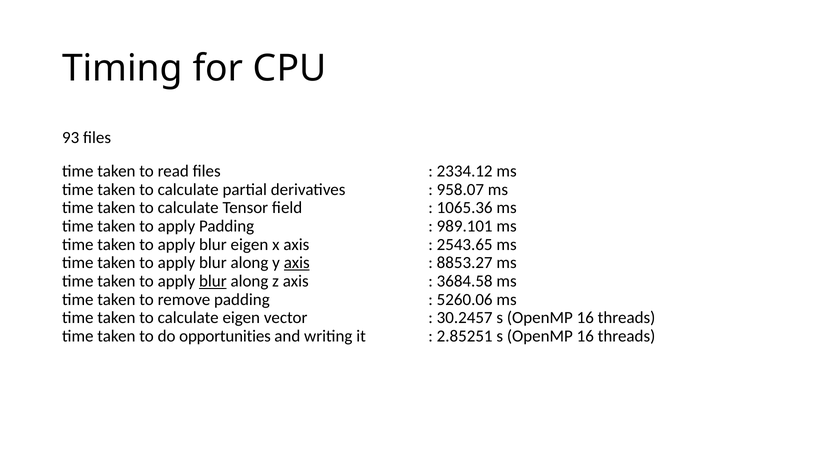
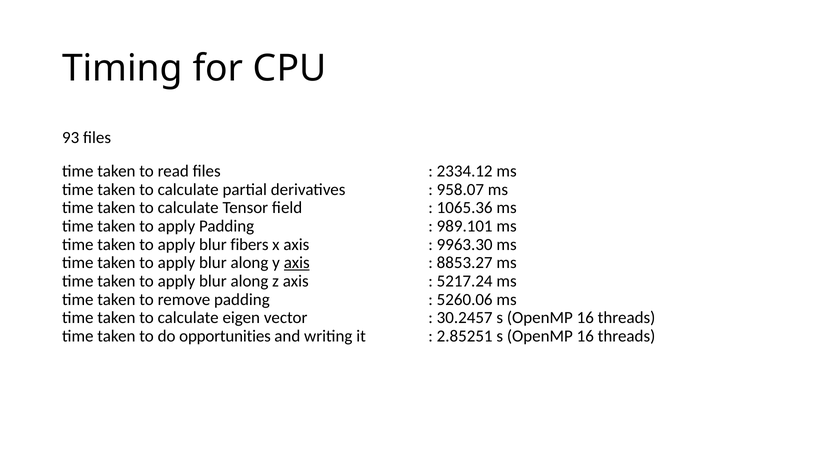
blur eigen: eigen -> fibers (250, 244)
2543.65: 2543.65 -> 9963.30 (465, 244)
blur underline: present -> none (213, 281)
3684.58: 3684.58 -> 5217.24 (465, 281)
